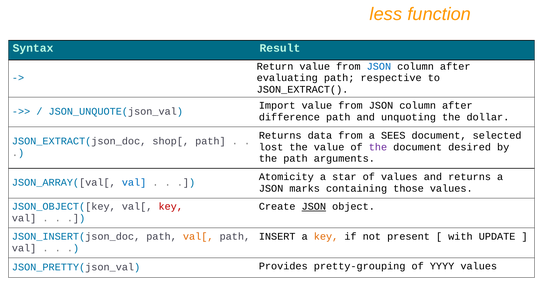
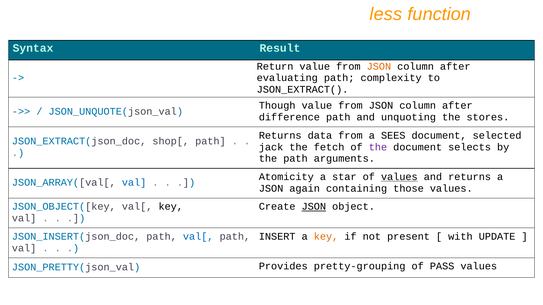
JSON colour: blue -> orange (379, 66)
respective: respective -> complexity (391, 78)
Import: Import -> Though (277, 106)
dollar: dollar -> stores (488, 117)
lost: lost -> jack (271, 147)
the value: value -> fetch (329, 147)
desired: desired -> selects (470, 147)
values underline: none -> present (399, 177)
marks: marks -> again (305, 189)
key colour: red -> black (171, 207)
val[ colour: orange -> blue (198, 237)
YYYY: YYYY -> PASS (442, 267)
